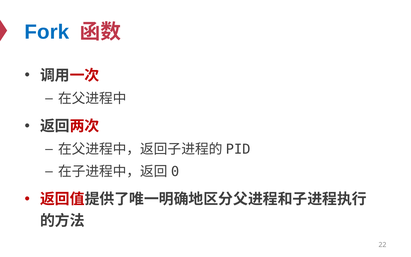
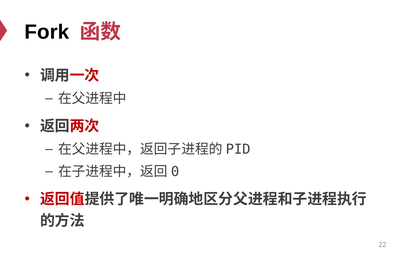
Fork colour: blue -> black (47, 32)
